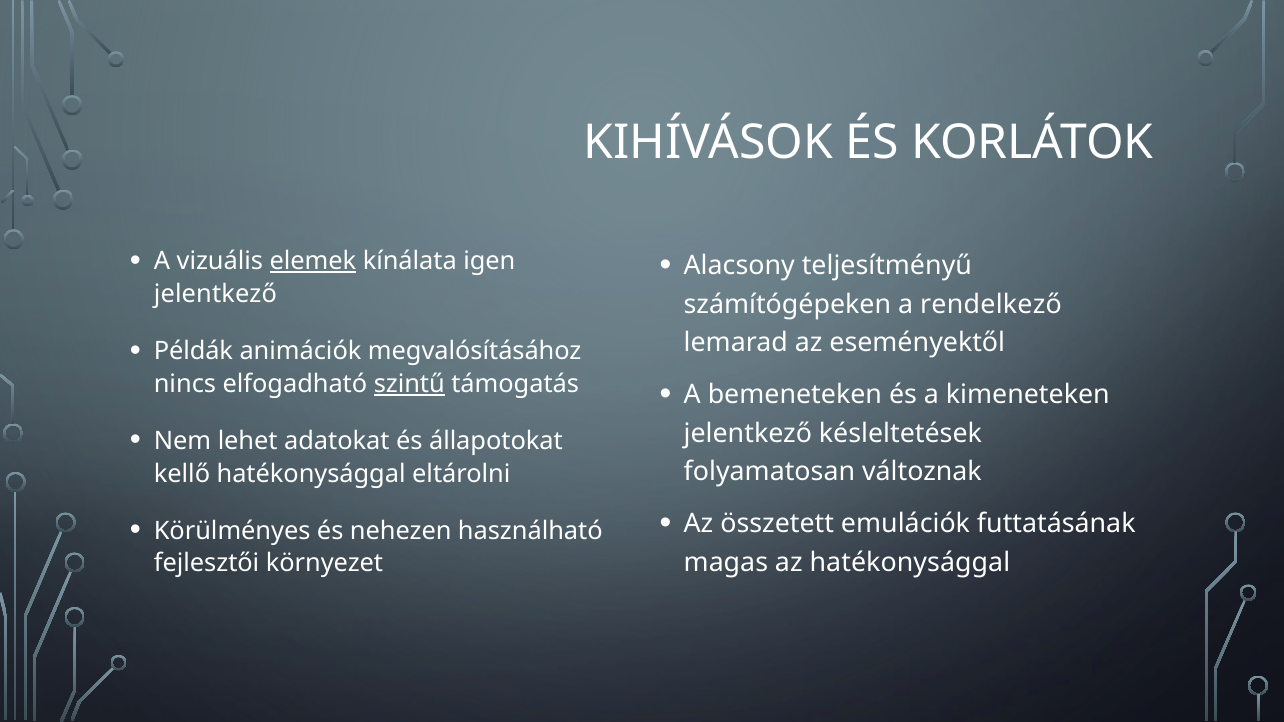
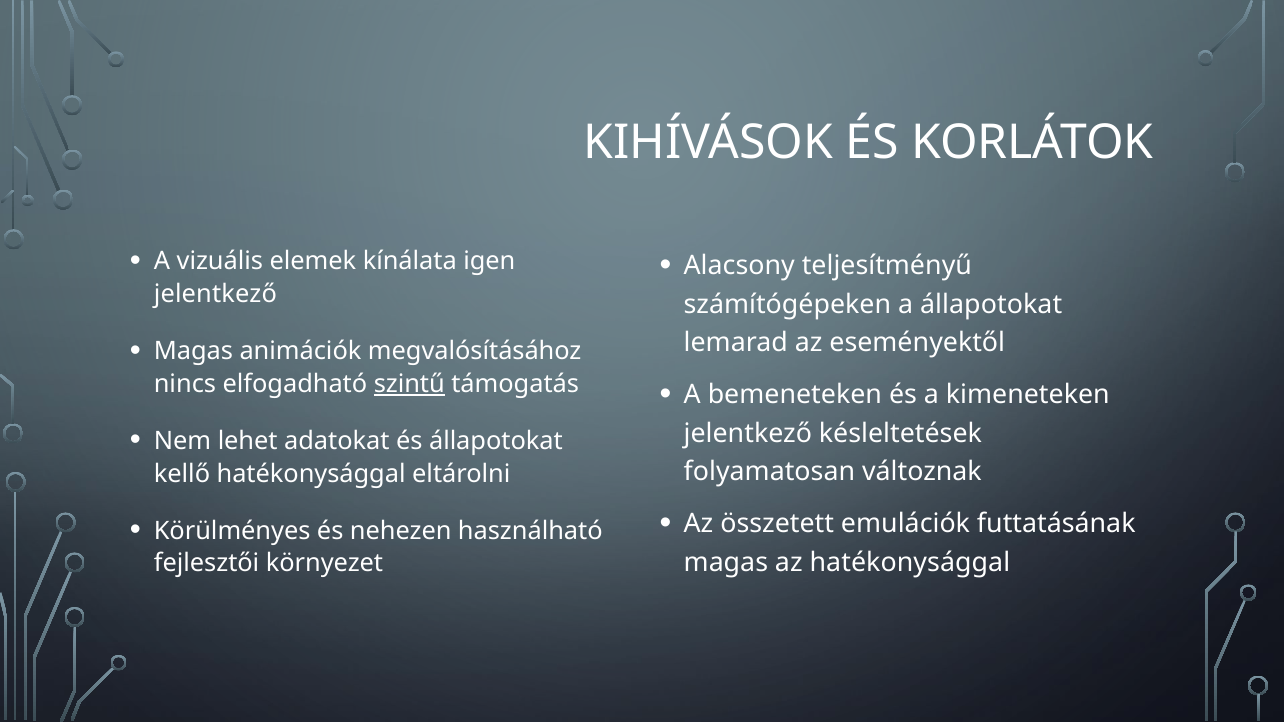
elemek underline: present -> none (313, 261)
a rendelkező: rendelkező -> állapotokat (991, 305)
Példák: Példák -> Magas (193, 351)
